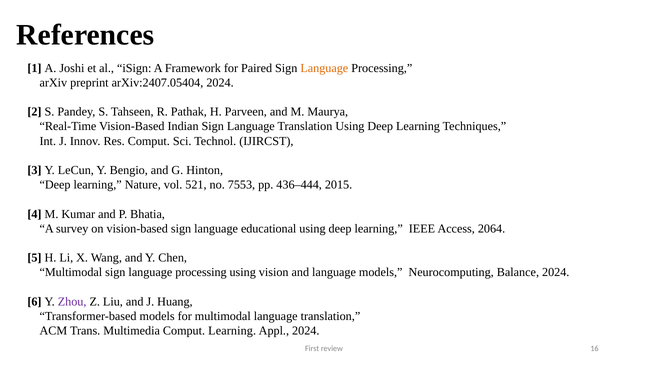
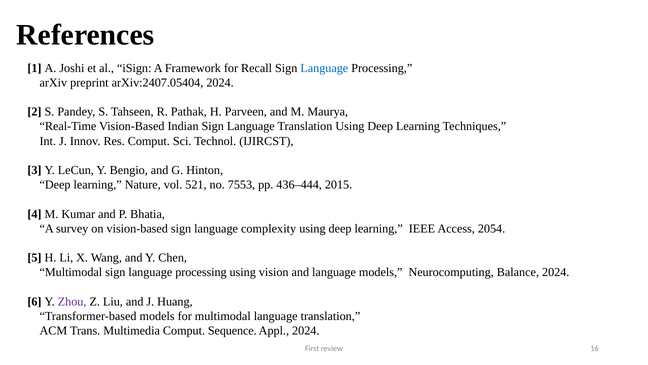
Paired: Paired -> Recall (257, 68)
Language colour: orange -> blue (324, 68)
educational: educational -> complexity (269, 228)
2064: 2064 -> 2054 (492, 228)
Comput Learning: Learning -> Sequence (232, 330)
